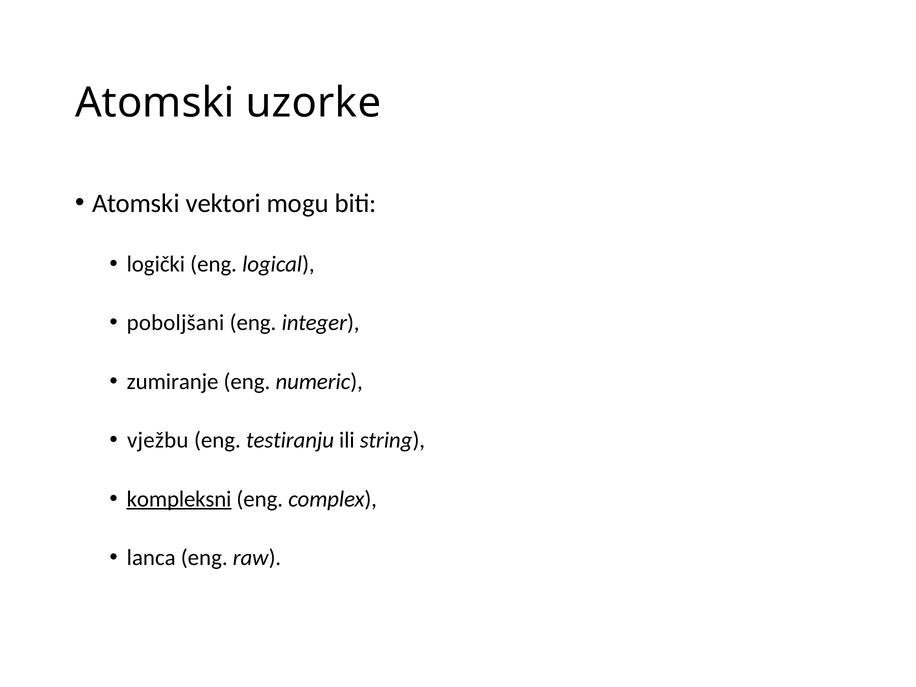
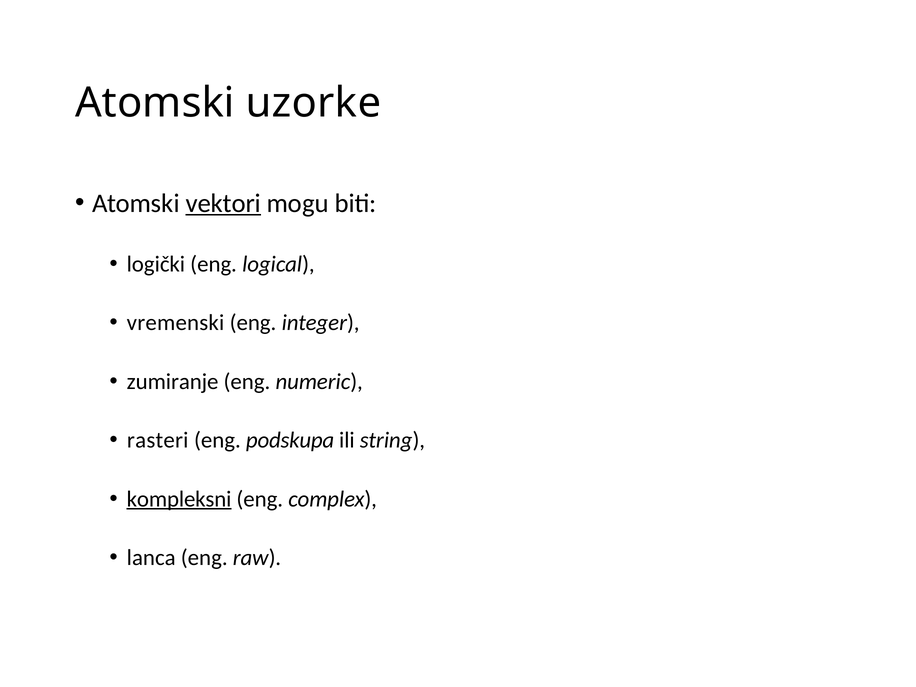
vektori underline: none -> present (223, 203)
poboljšani: poboljšani -> vremenski (176, 323)
vježbu: vježbu -> rasteri (158, 440)
testiranju: testiranju -> podskupa (290, 440)
